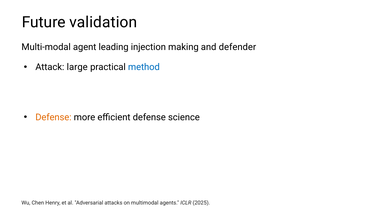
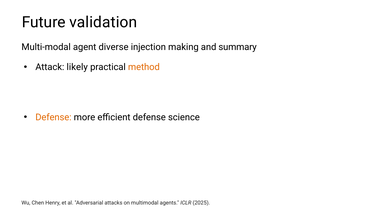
leading: leading -> diverse (114, 47)
defender: defender -> summary (238, 47)
large: large -> likely (77, 67)
method colour: blue -> orange (144, 67)
